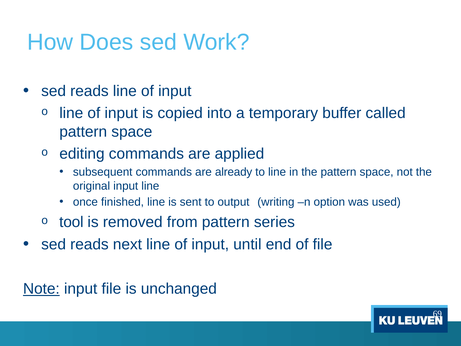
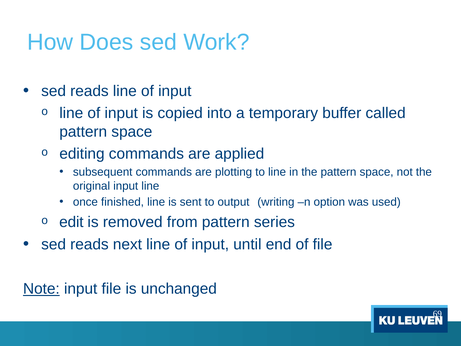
already: already -> plotting (234, 172)
tool: tool -> edit (71, 222)
